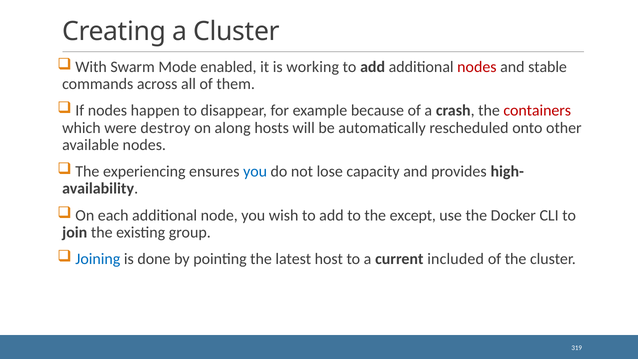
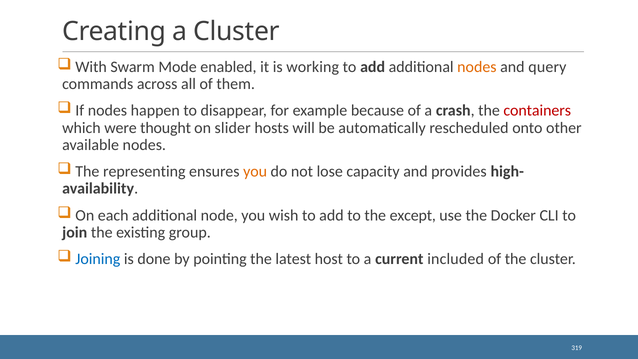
nodes colour: red -> orange (477, 67)
stable: stable -> query (547, 67)
destroy: destroy -> thought (166, 128)
along: along -> slider (233, 128)
experiencing: experiencing -> representing (144, 171)
you colour: blue -> orange (255, 171)
